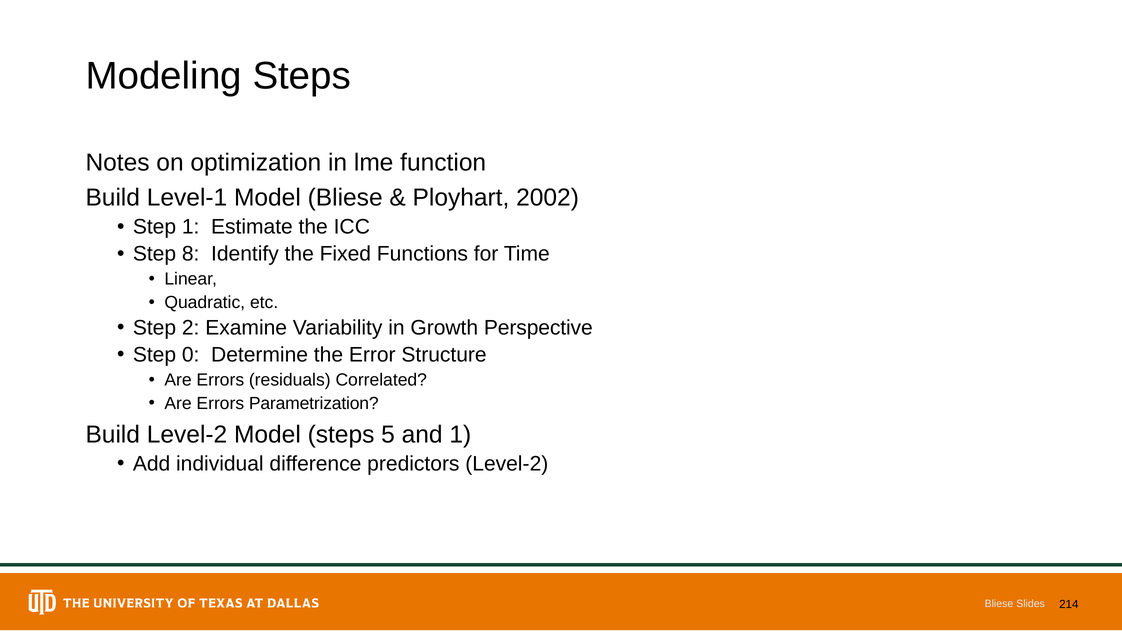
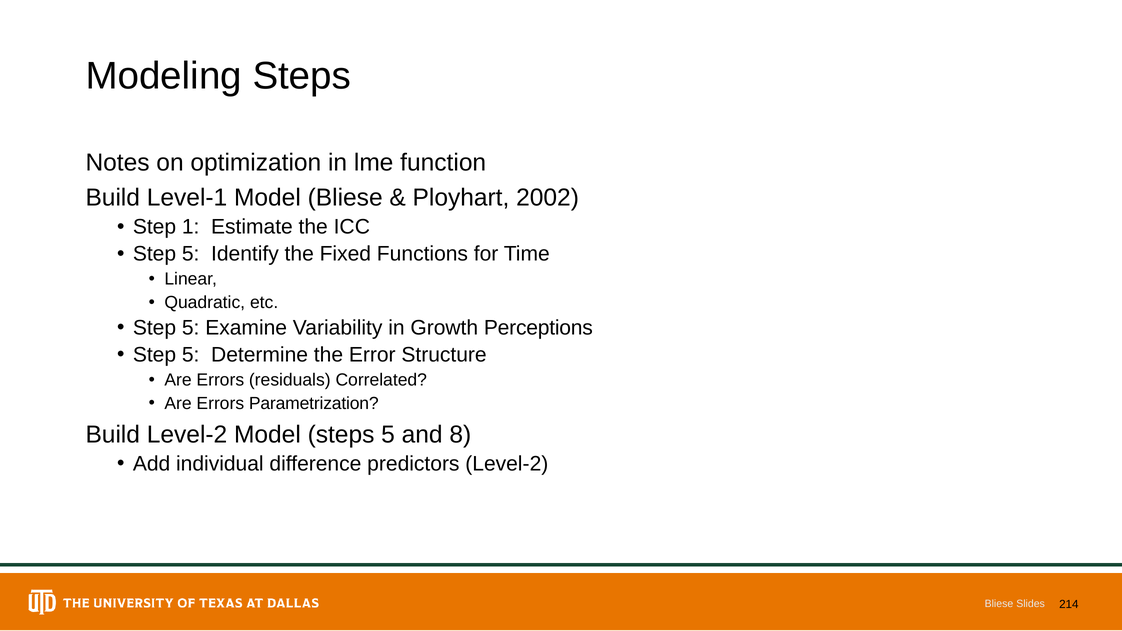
8: 8 -> 5 (191, 254)
2: 2 -> 5 (191, 328)
Perspective: Perspective -> Perceptions (538, 328)
0: 0 -> 5 (191, 355)
and 1: 1 -> 8 (460, 435)
